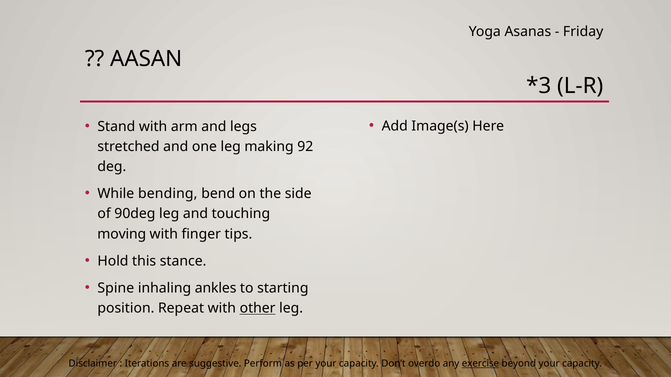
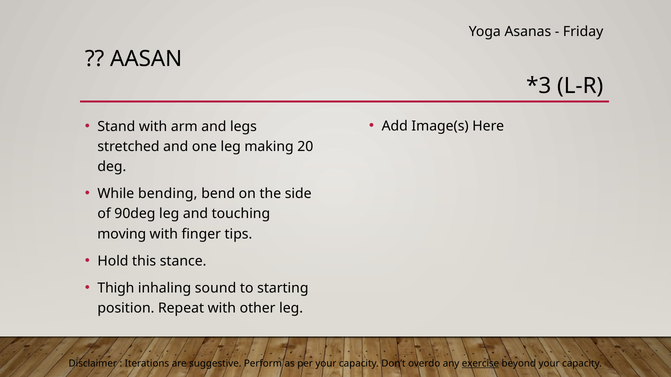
92: 92 -> 20 (305, 147)
Spine: Spine -> Thigh (116, 288)
ankles: ankles -> sound (216, 288)
other underline: present -> none (258, 309)
